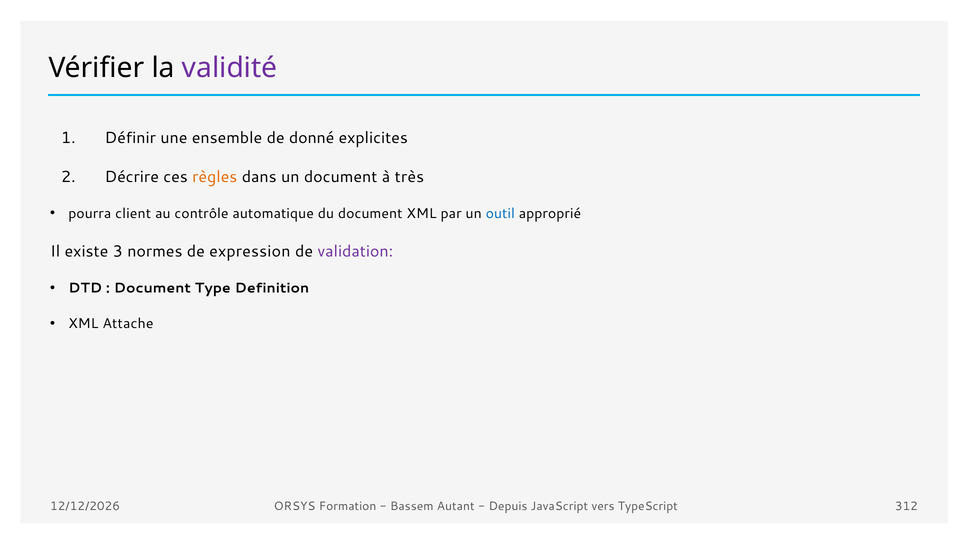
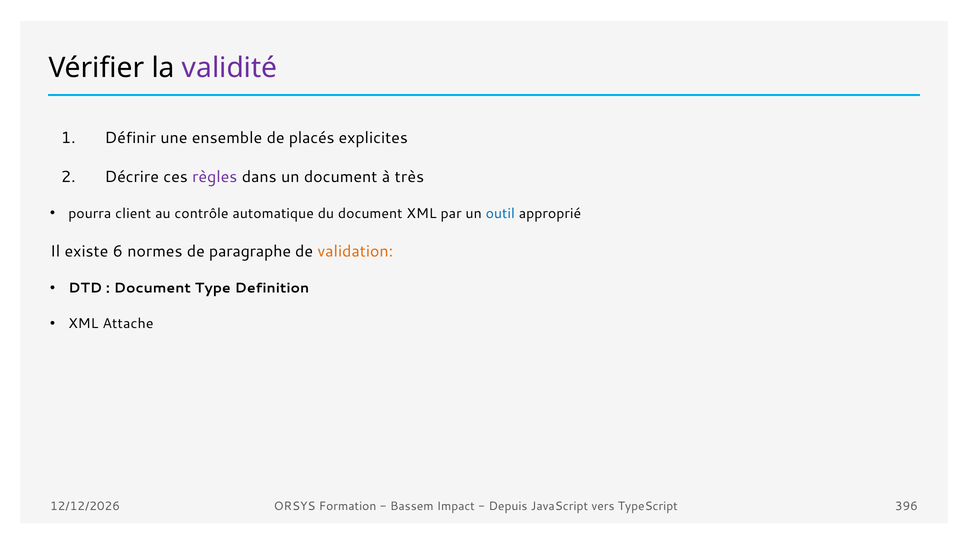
donné: donné -> placés (312, 138)
règles colour: orange -> purple (215, 177)
3: 3 -> 6 (118, 252)
expression: expression -> paragraphe (250, 252)
validation colour: purple -> orange (355, 252)
Autant: Autant -> Impact (456, 507)
312: 312 -> 396 (906, 507)
